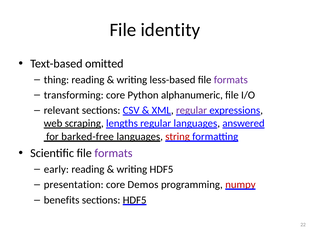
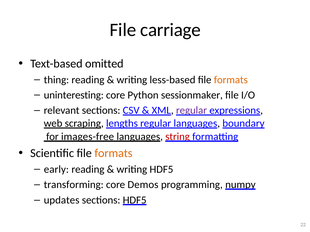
identity: identity -> carriage (171, 30)
formats colour: purple -> orange (231, 80)
transforming: transforming -> uninteresting (74, 95)
alphanumeric: alphanumeric -> sessionmaker (192, 95)
answered: answered -> boundary (243, 124)
barked-free: barked-free -> images-free (88, 137)
formats colour: purple -> orange (114, 154)
presentation: presentation -> transforming (74, 185)
numpy colour: red -> black (240, 185)
benefits: benefits -> updates (62, 200)
